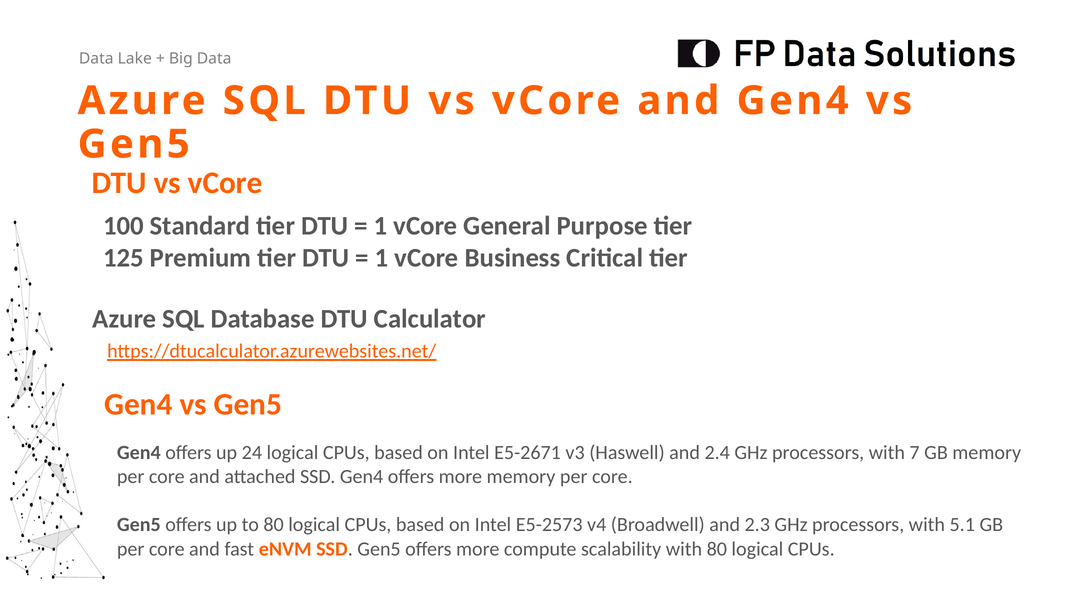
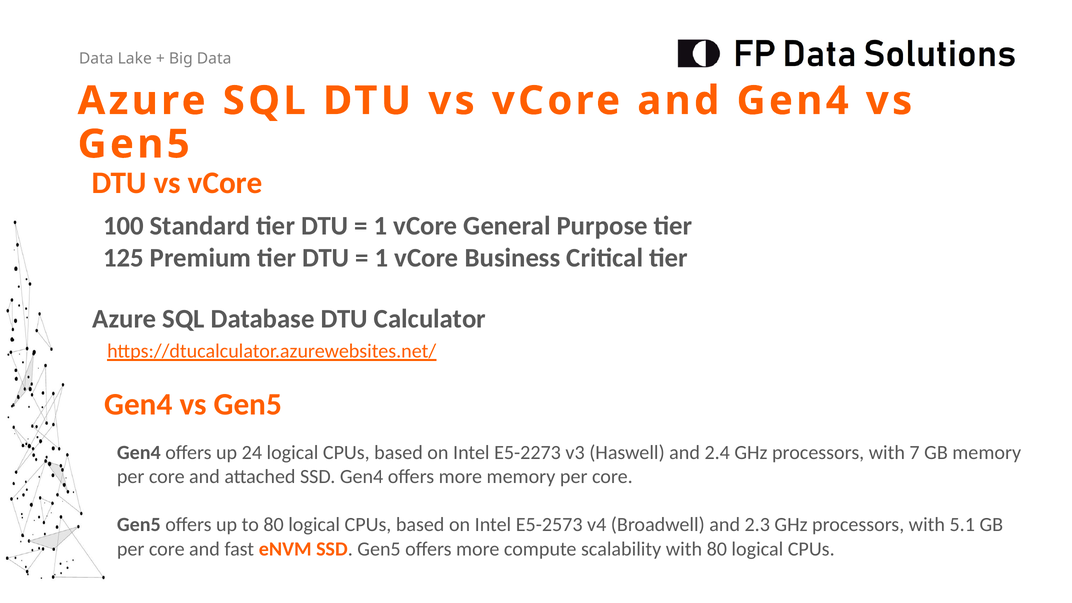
E5-2671: E5-2671 -> E5-2273 (528, 452)
